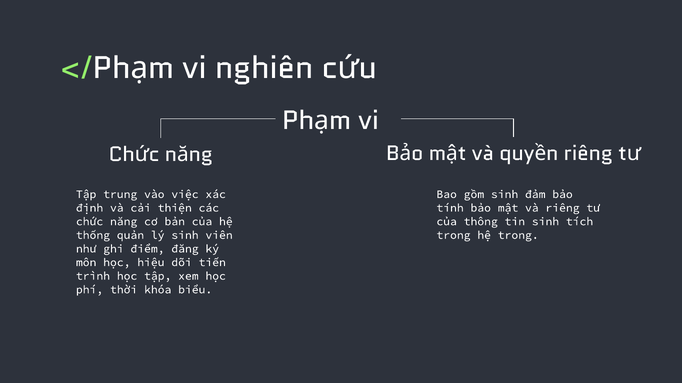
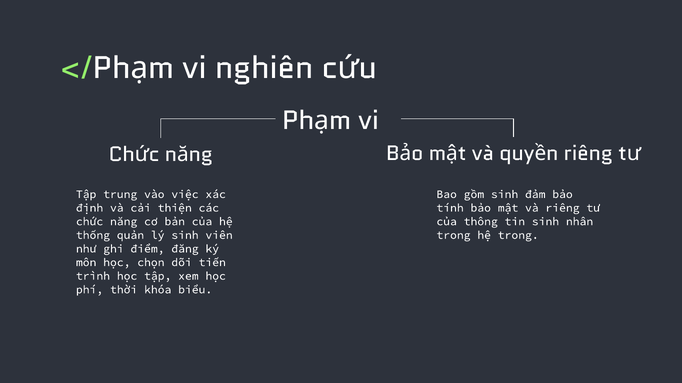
tích: tích -> nhân (580, 222)
hiệu: hiệu -> chọn (151, 263)
